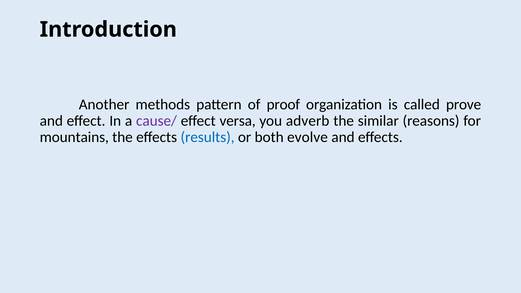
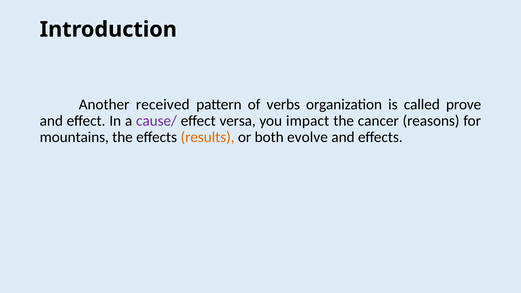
methods: methods -> received (163, 104)
proof: proof -> verbs (283, 104)
adverb: adverb -> impact (308, 121)
similar: similar -> cancer (378, 121)
results colour: blue -> orange (208, 137)
